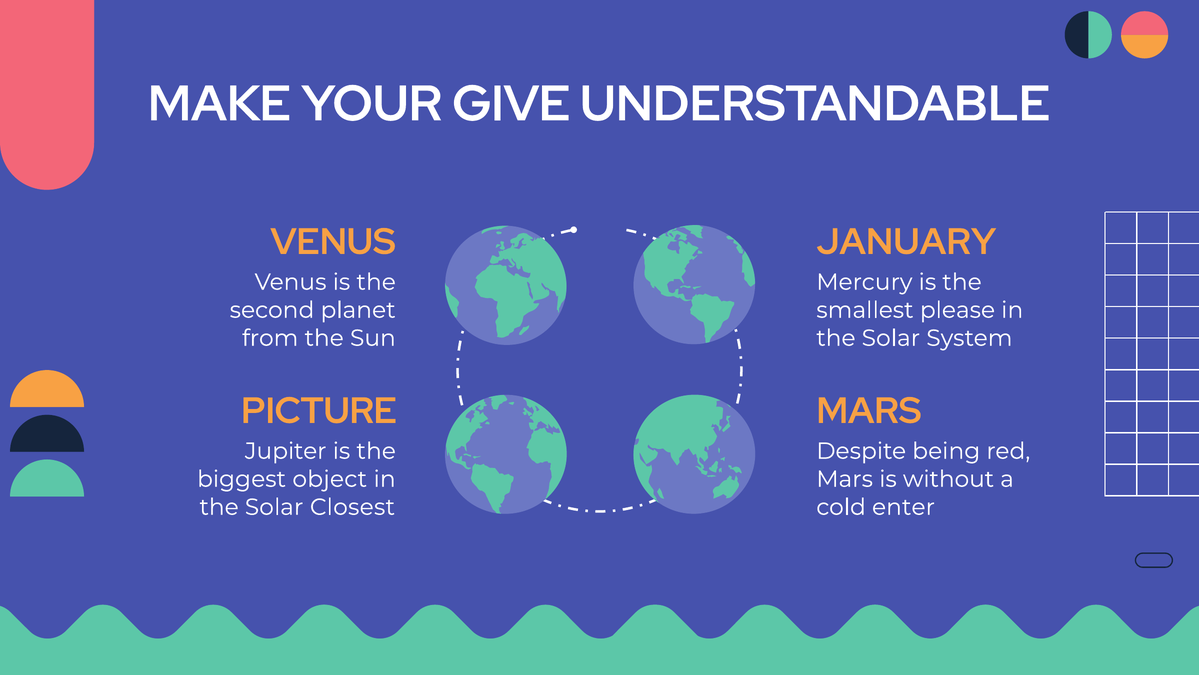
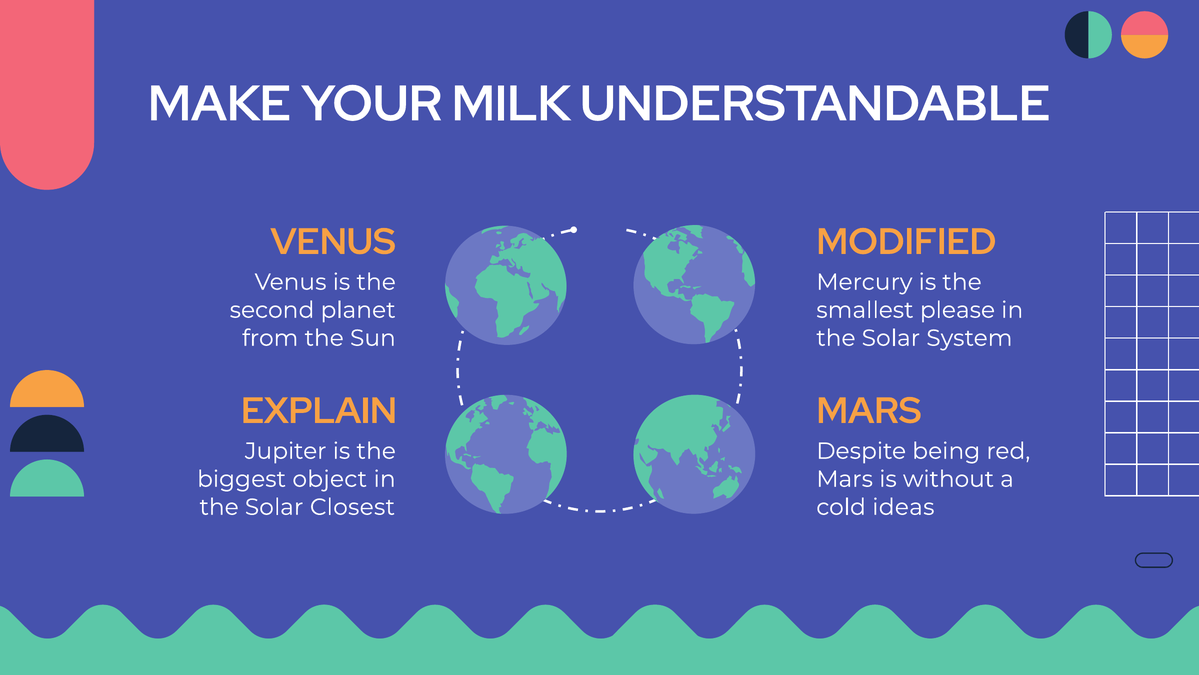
GIVE: GIVE -> MILK (511, 104)
JANUARY: JANUARY -> MODIFIED (906, 242)
PICTURE: PICTURE -> EXPLAIN (319, 410)
enter: enter -> ideas (903, 507)
